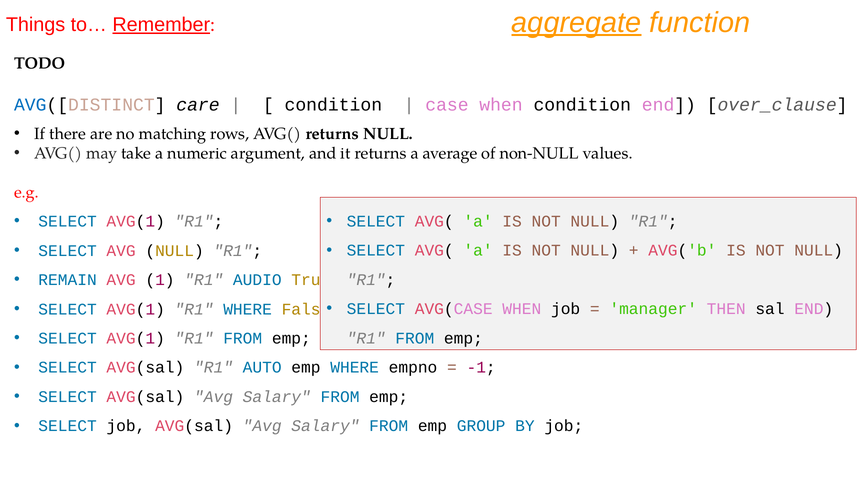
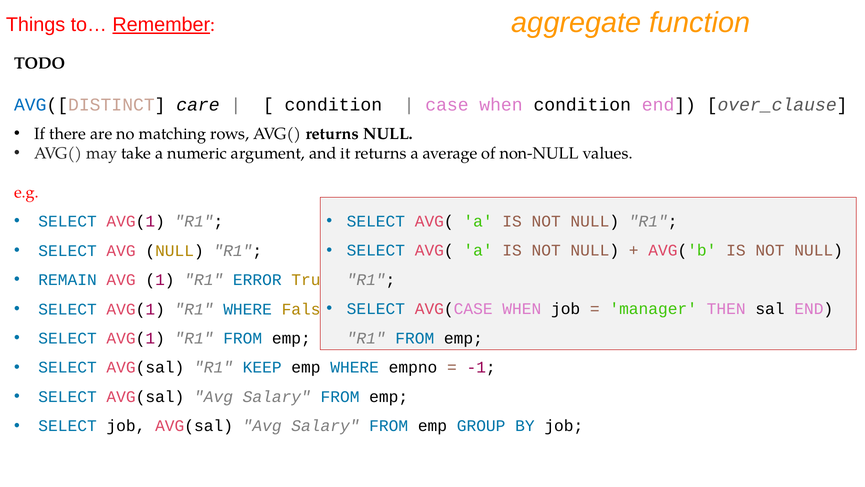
aggregate underline: present -> none (576, 23)
AUDIO: AUDIO -> ERROR (257, 280)
AUTO: AUTO -> KEEP (262, 367)
